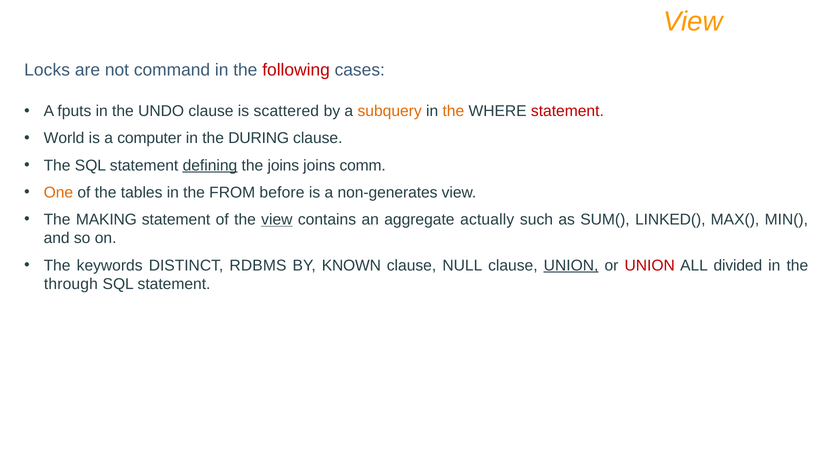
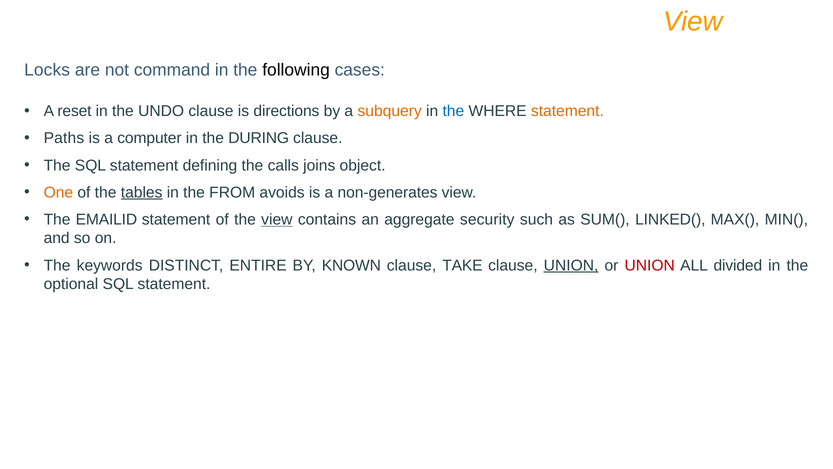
following colour: red -> black (296, 70)
fputs: fputs -> reset (74, 111)
scattered: scattered -> directions (286, 111)
the colour: orange -> blue (453, 111)
statement colour: red -> orange (567, 111)
World: World -> Paths (64, 138)
defining underline: present -> none (210, 165)
the joins: joins -> calls (283, 165)
comm: comm -> object (363, 165)
tables underline: none -> present (142, 192)
before: before -> avoids (282, 192)
MAKING: MAKING -> EMAILID (106, 219)
actually: actually -> security (487, 219)
RDBMS: RDBMS -> ENTIRE (258, 265)
NULL: NULL -> TAKE (462, 265)
through: through -> optional (71, 284)
